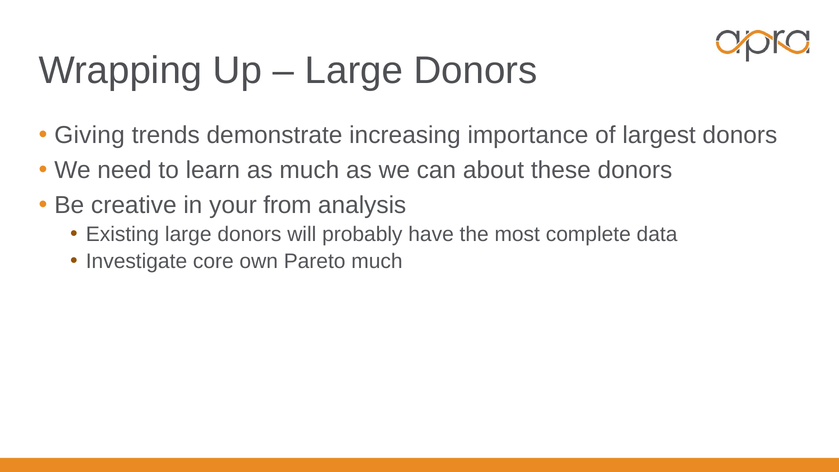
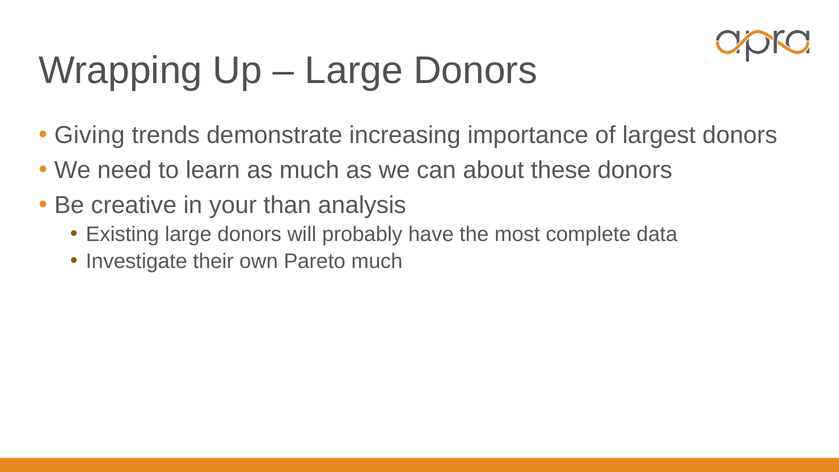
from: from -> than (287, 205)
core: core -> their (213, 261)
